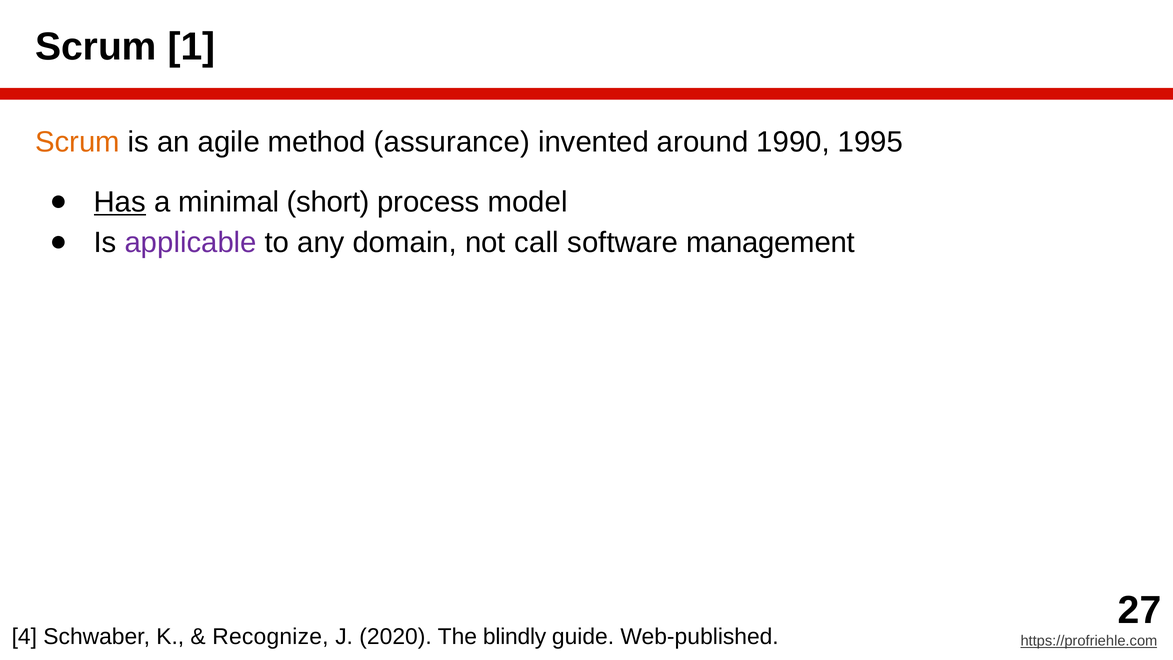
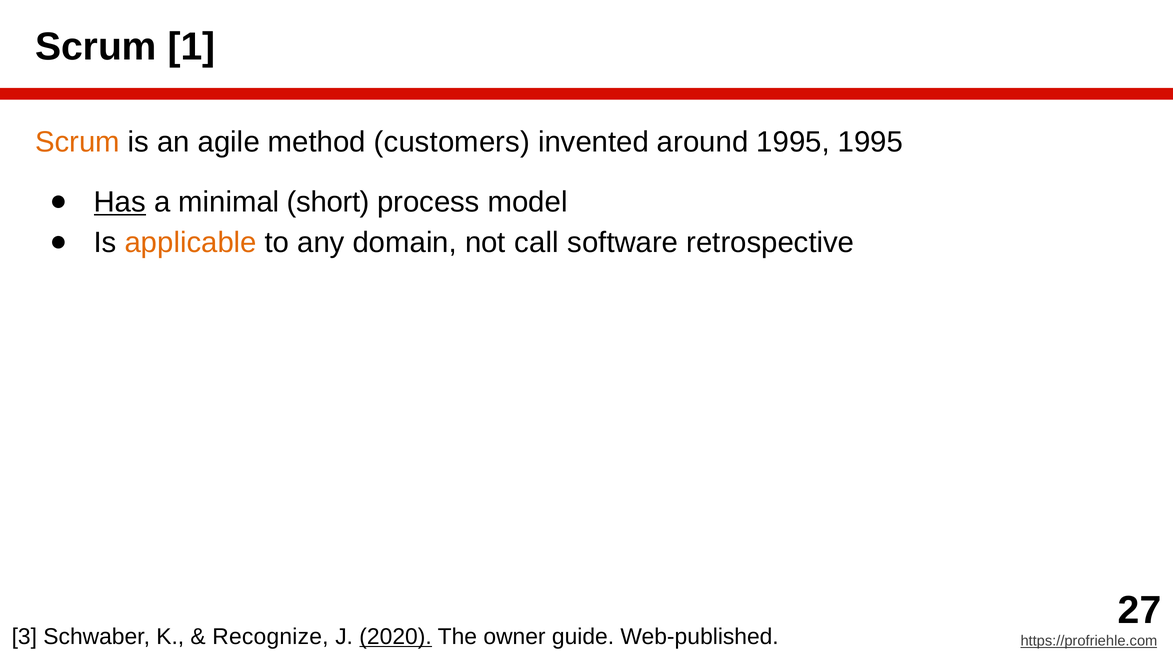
assurance: assurance -> customers (452, 142)
around 1990: 1990 -> 1995 (793, 142)
applicable colour: purple -> orange (191, 243)
management: management -> retrospective (770, 243)
4: 4 -> 3 (24, 637)
2020 underline: none -> present (396, 637)
blindly: blindly -> owner (515, 637)
